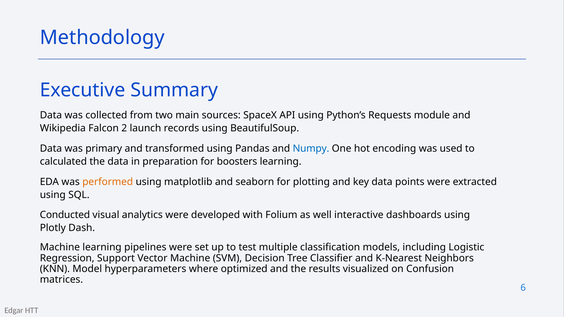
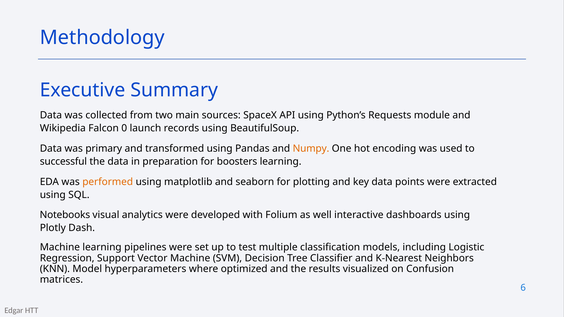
2: 2 -> 0 (124, 128)
Numpy colour: blue -> orange (311, 149)
calculated: calculated -> successful (63, 162)
Conducted: Conducted -> Notebooks (65, 215)
